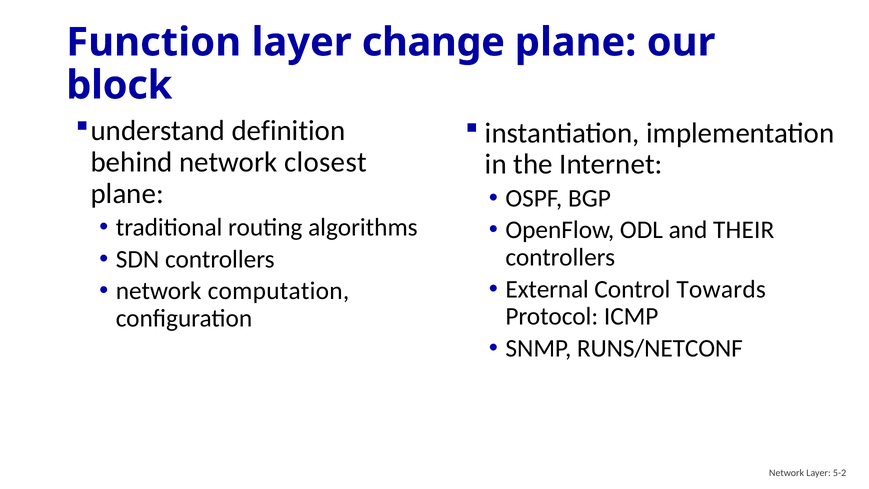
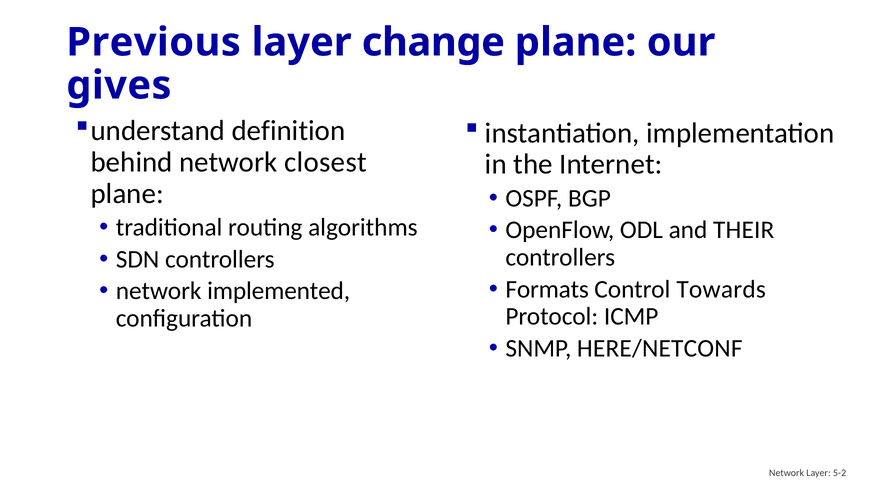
Function: Function -> Previous (154, 42)
block: block -> gives (119, 85)
External: External -> Formats (547, 289)
computation: computation -> implemented (279, 291)
RUNS/NETCONF: RUNS/NETCONF -> HERE/NETCONF (660, 348)
